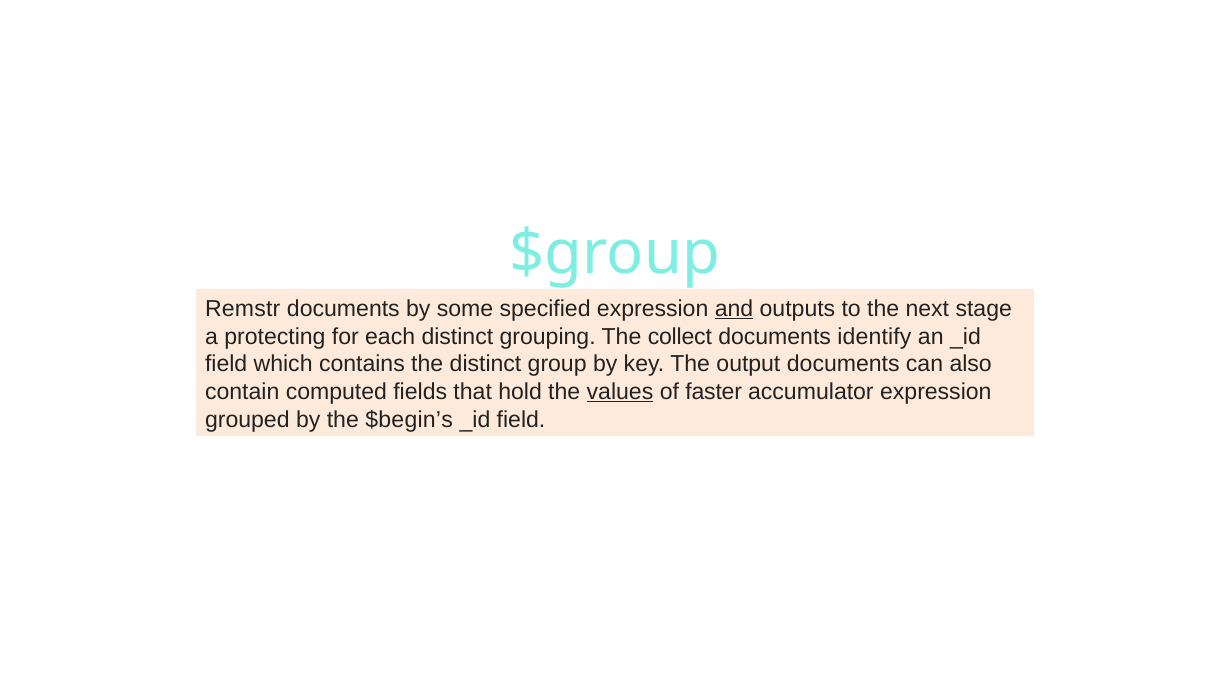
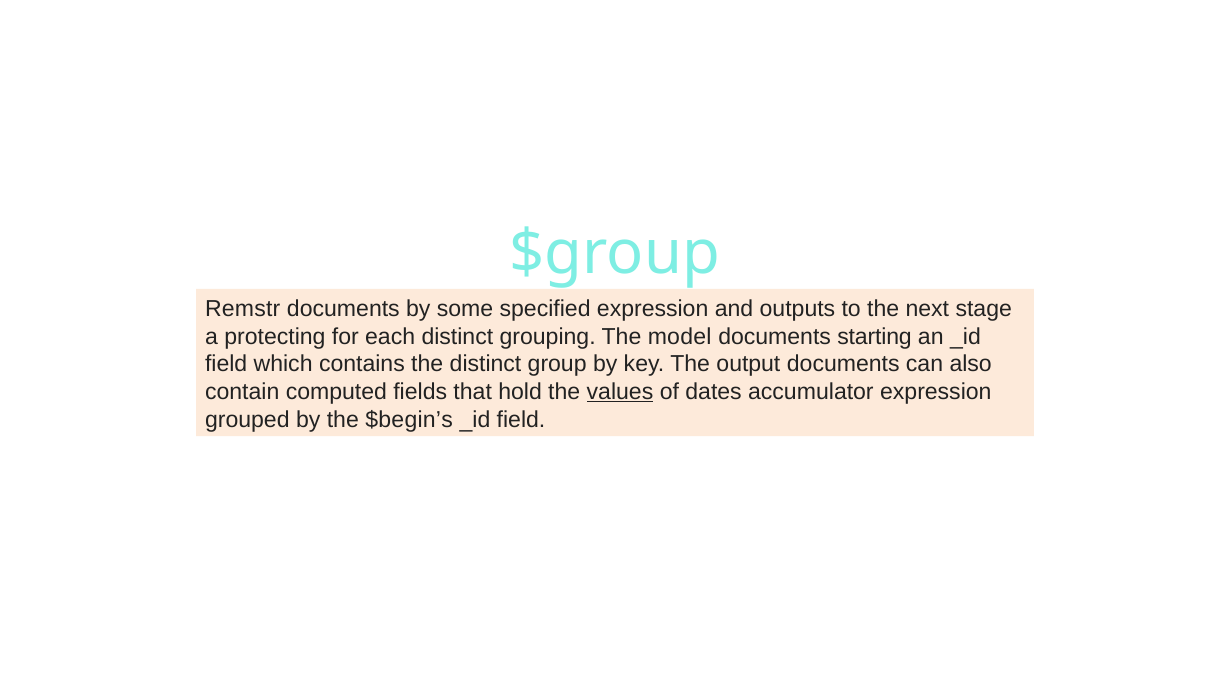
and underline: present -> none (734, 309)
collect: collect -> model (680, 336)
identify: identify -> starting (875, 336)
faster: faster -> dates (714, 392)
